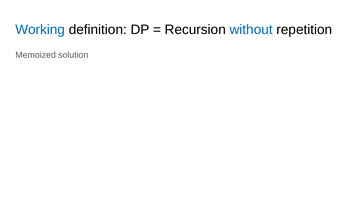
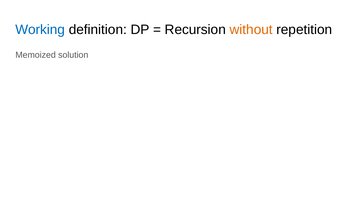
without colour: blue -> orange (251, 30)
